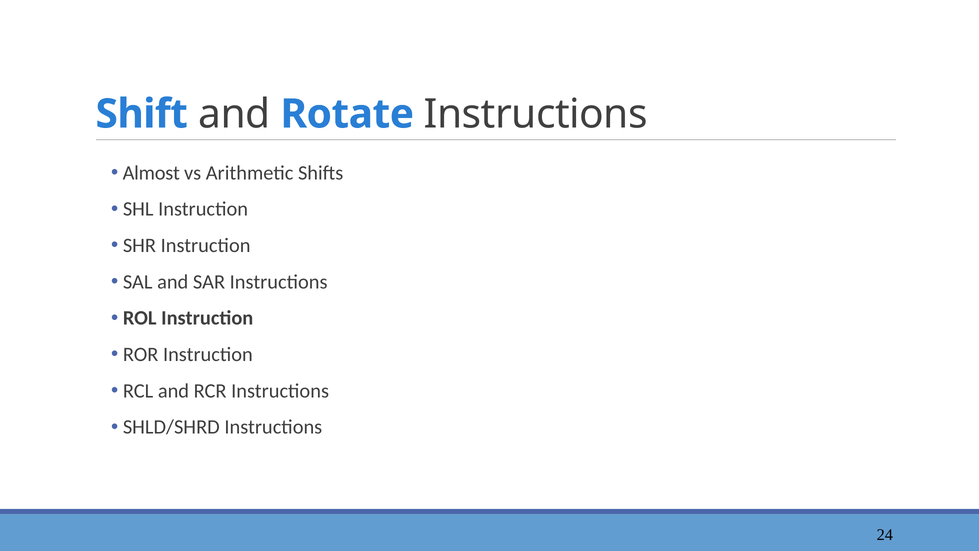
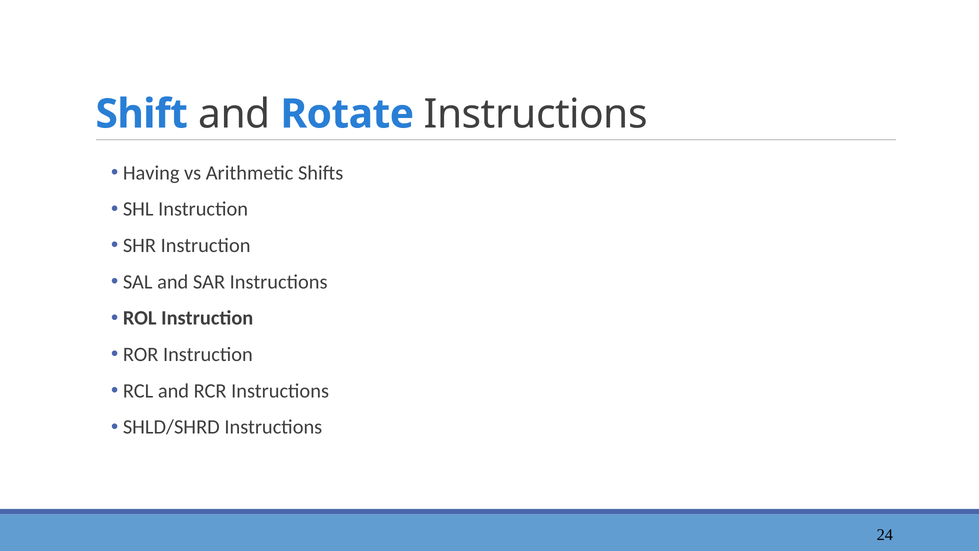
Almost: Almost -> Having (151, 173)
